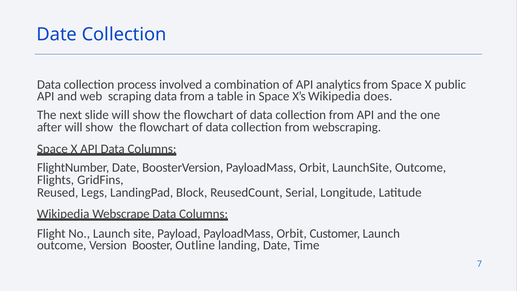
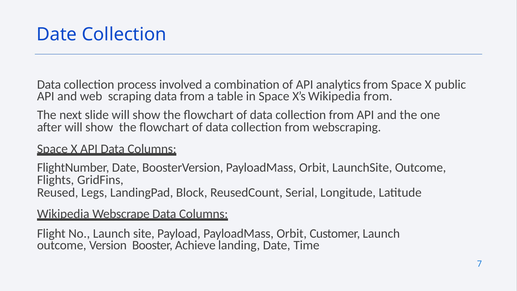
Wikipedia does: does -> from (378, 96)
Outline: Outline -> Achieve (195, 245)
